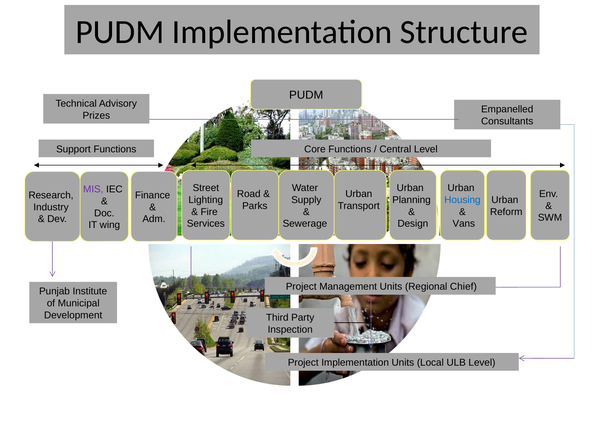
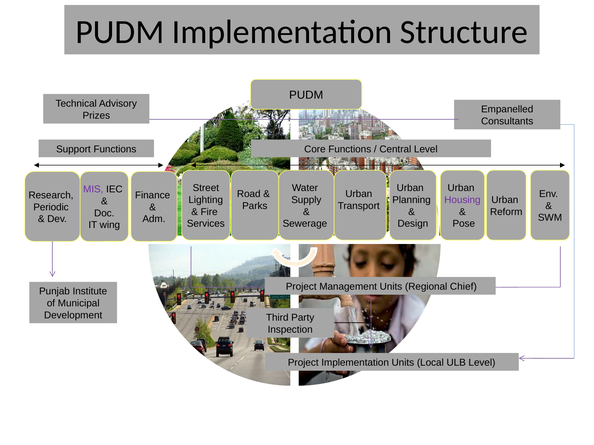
Housing colour: blue -> purple (462, 200)
Industry: Industry -> Periodic (51, 207)
Vans: Vans -> Pose (464, 224)
